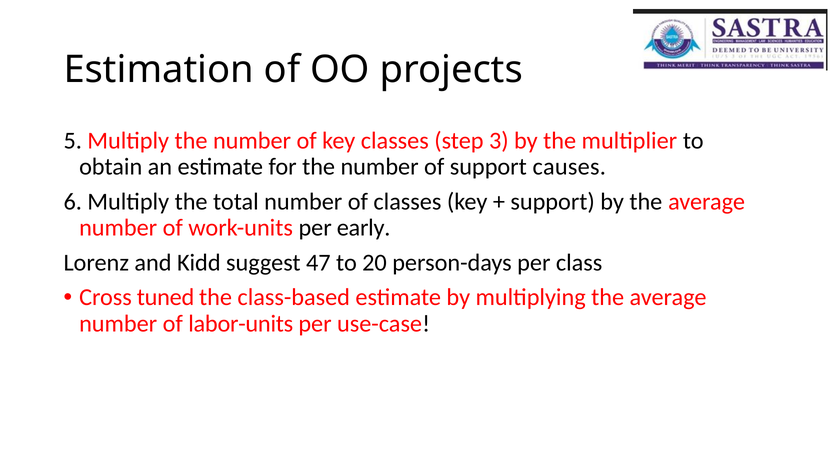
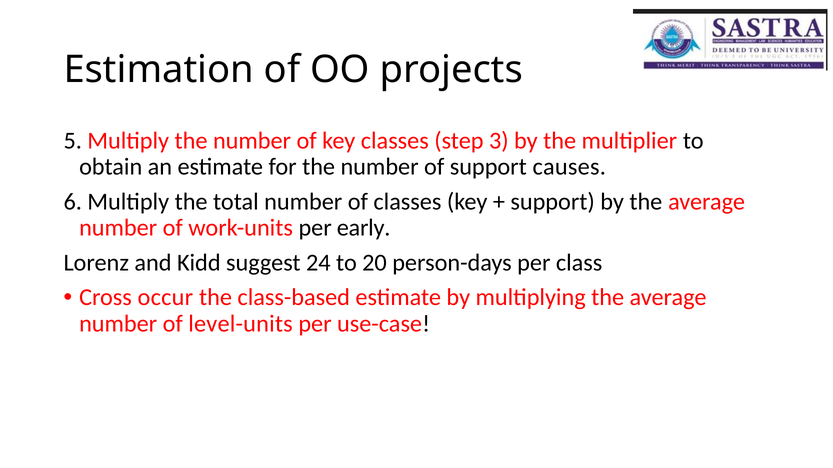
47: 47 -> 24 (318, 263)
tuned: tuned -> occur (165, 298)
labor-units: labor-units -> level-units (241, 324)
